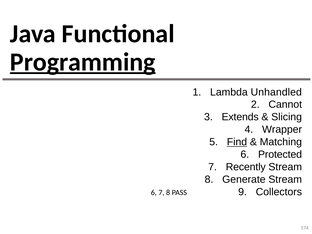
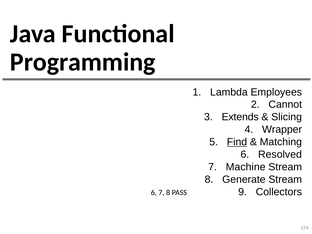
Programming underline: present -> none (83, 62)
Unhandled: Unhandled -> Employees (276, 92)
Protected: Protected -> Resolved (280, 154)
Recently: Recently -> Machine (246, 167)
